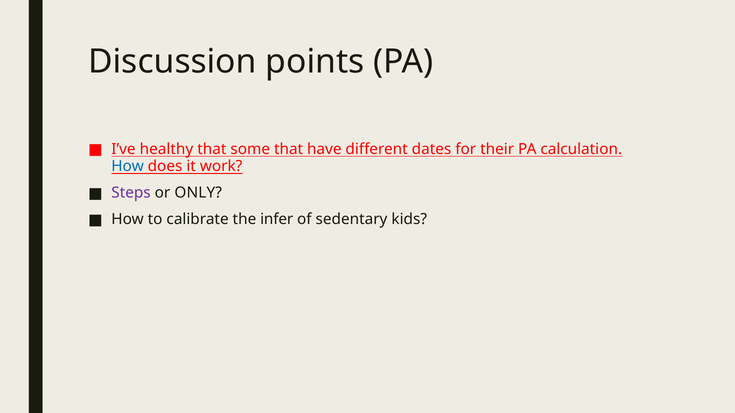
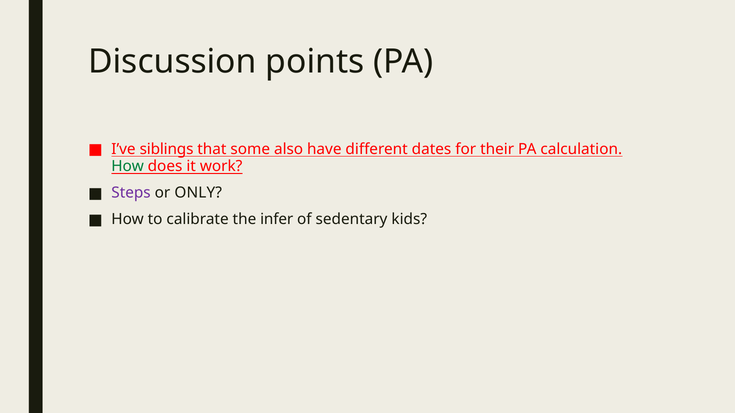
healthy: healthy -> siblings (167, 149)
some that: that -> also (289, 149)
How colour: blue -> green (128, 167)
